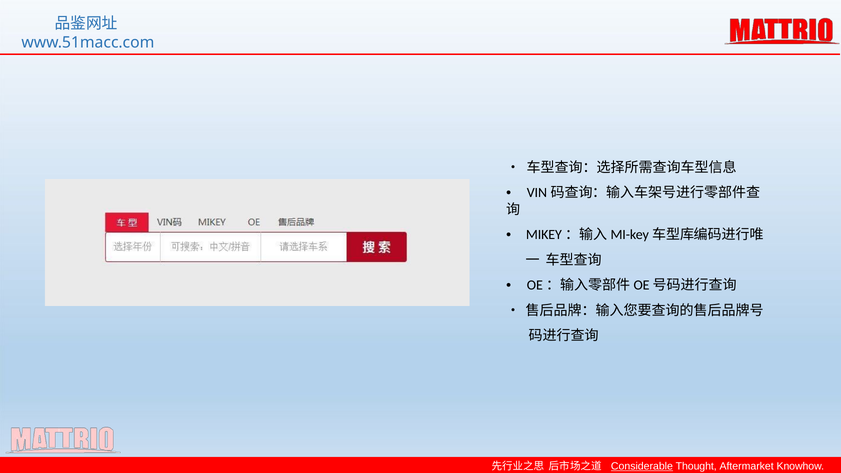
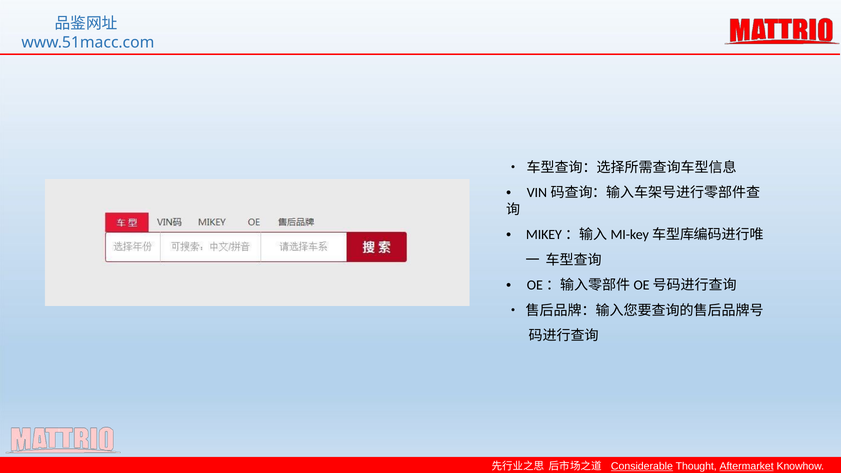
Aftermarket underline: none -> present (747, 466)
